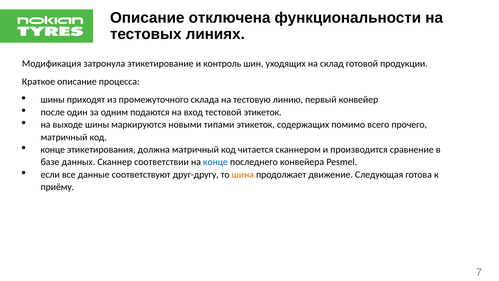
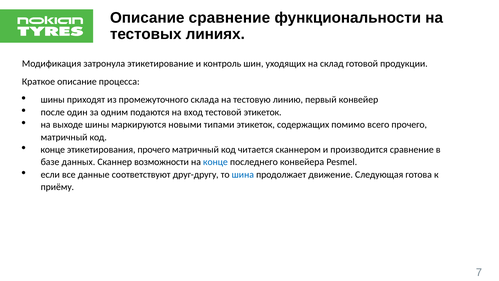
Описание отключена: отключена -> сравнение (229, 18)
этикетирования должна: должна -> прочего (154, 149)
соответствии: соответствии -> возможности (162, 162)
шина colour: orange -> blue (243, 174)
